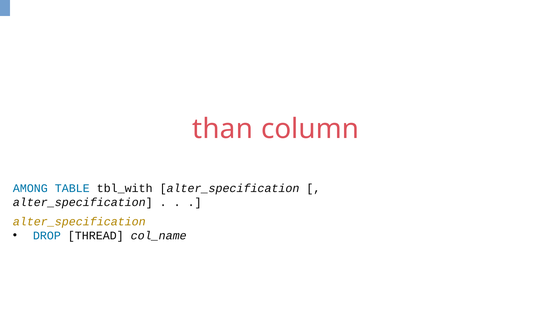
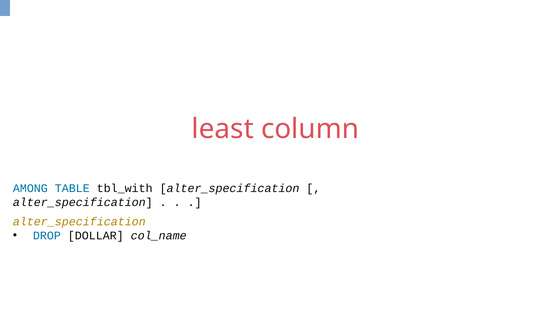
than: than -> least (223, 129)
THREAD: THREAD -> DOLLAR (96, 236)
